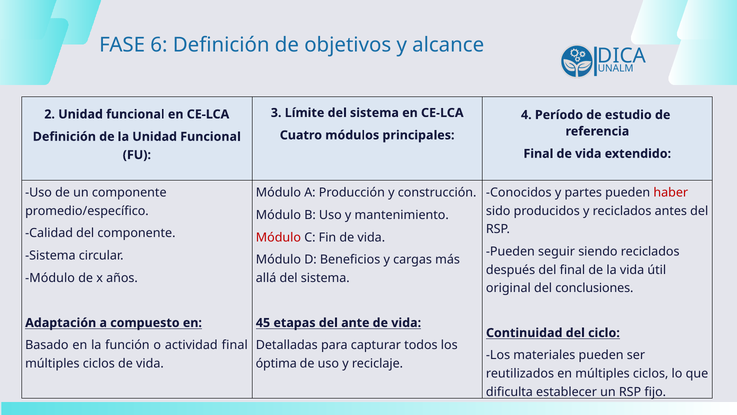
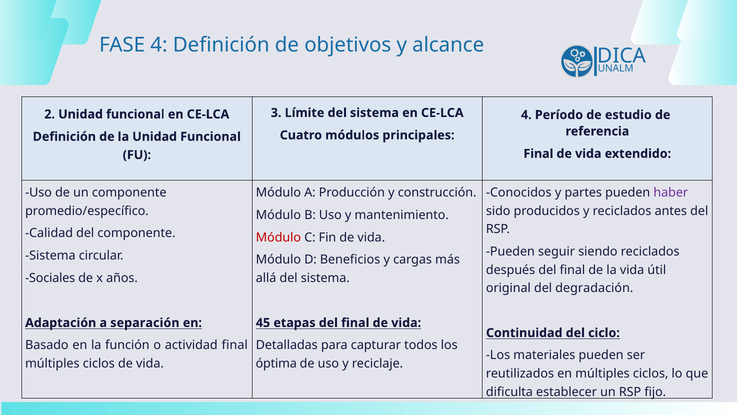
FASE 6: 6 -> 4 (159, 45)
haber colour: red -> purple (671, 192)
Módulo: Módulo -> Sociales (50, 278)
conclusiones: conclusiones -> degradación (594, 288)
compuesto: compuesto -> separación (145, 323)
etapas del ante: ante -> final (355, 323)
